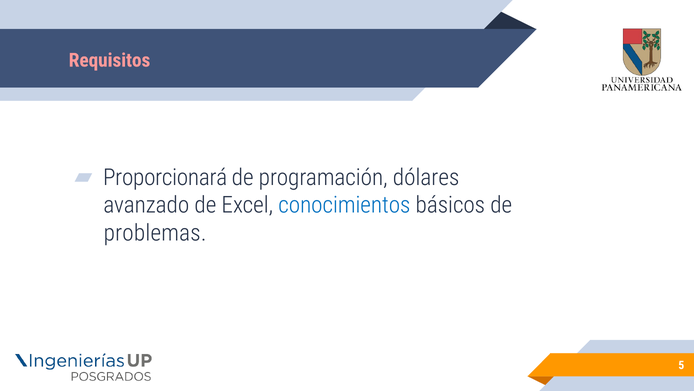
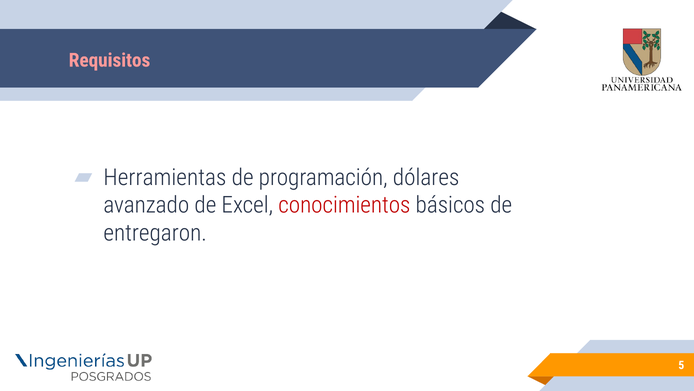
Proporcionará: Proporcionará -> Herramientas (165, 177)
conocimientos colour: blue -> red (344, 205)
problemas: problemas -> entregaron (155, 233)
